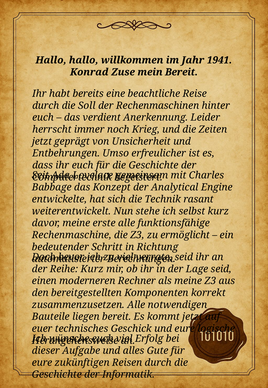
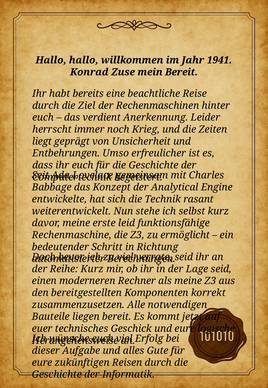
Soll: Soll -> Ziel (87, 105)
jetzt: jetzt -> liegt (42, 141)
erste alle: alle -> leid (127, 223)
